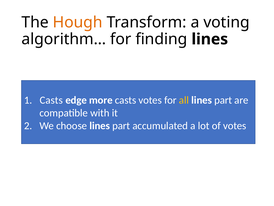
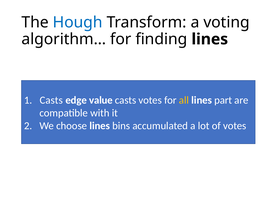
Hough colour: orange -> blue (78, 22)
more: more -> value (101, 100)
choose lines part: part -> bins (121, 125)
